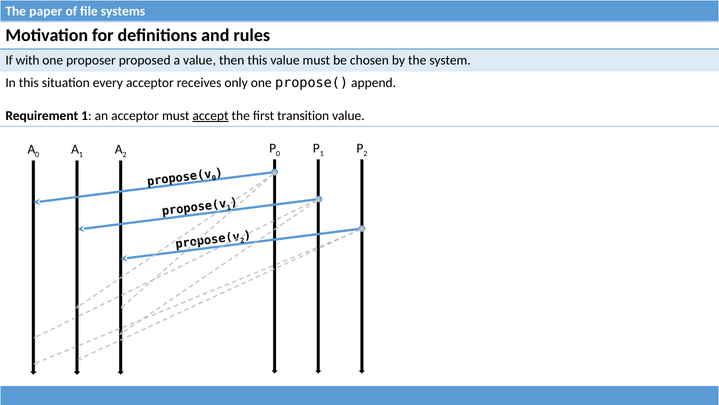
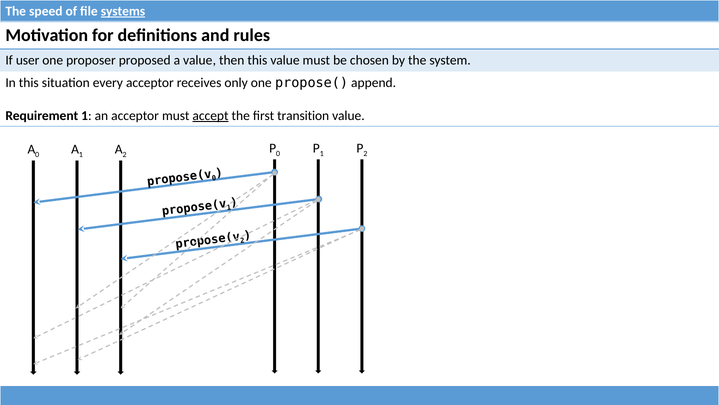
paper: paper -> speed (46, 11)
systems underline: none -> present (123, 11)
with: with -> user (28, 60)
